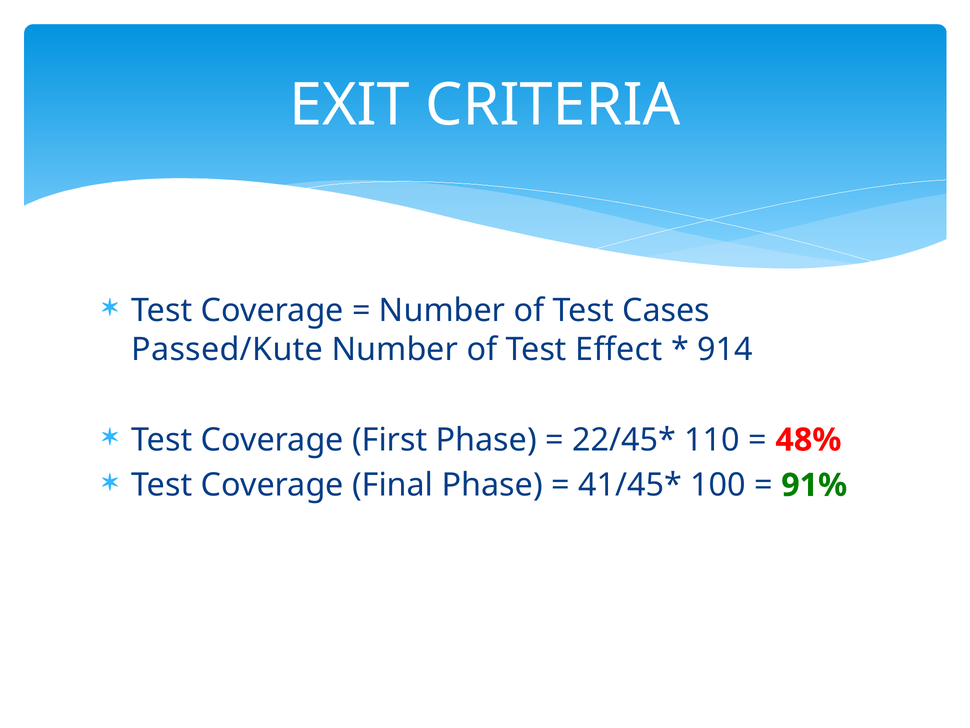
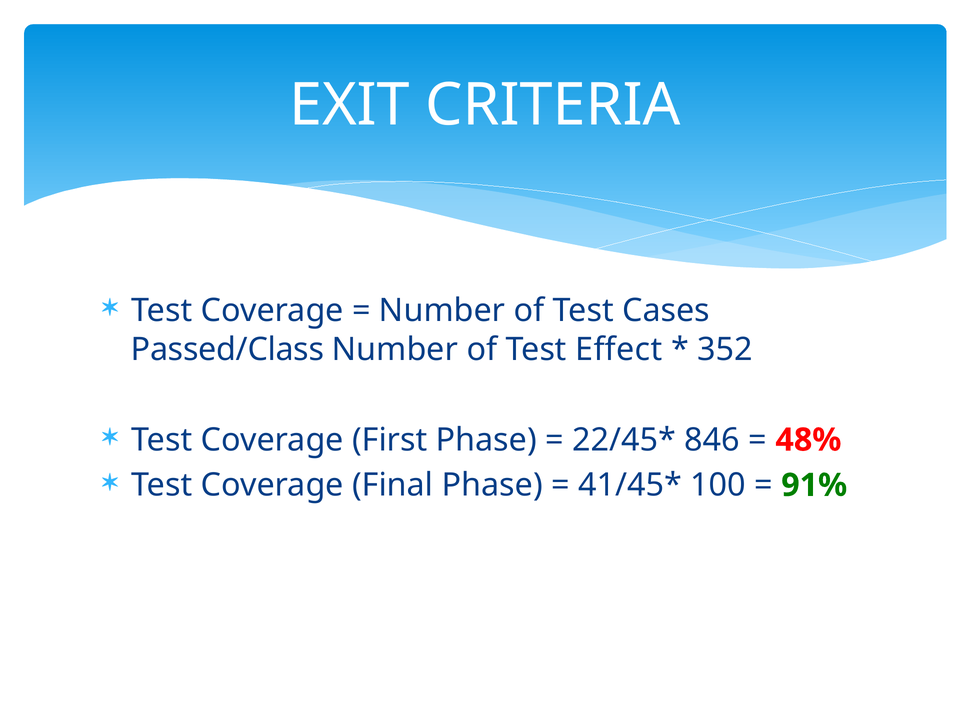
Passed/Kute: Passed/Kute -> Passed/Class (228, 349)
914: 914 -> 352 (725, 349)
110: 110 -> 846 (712, 440)
